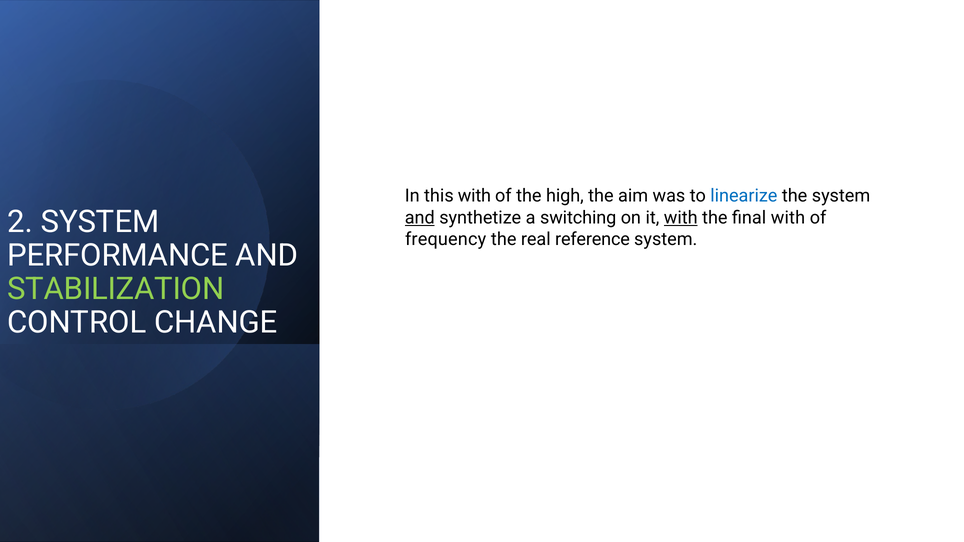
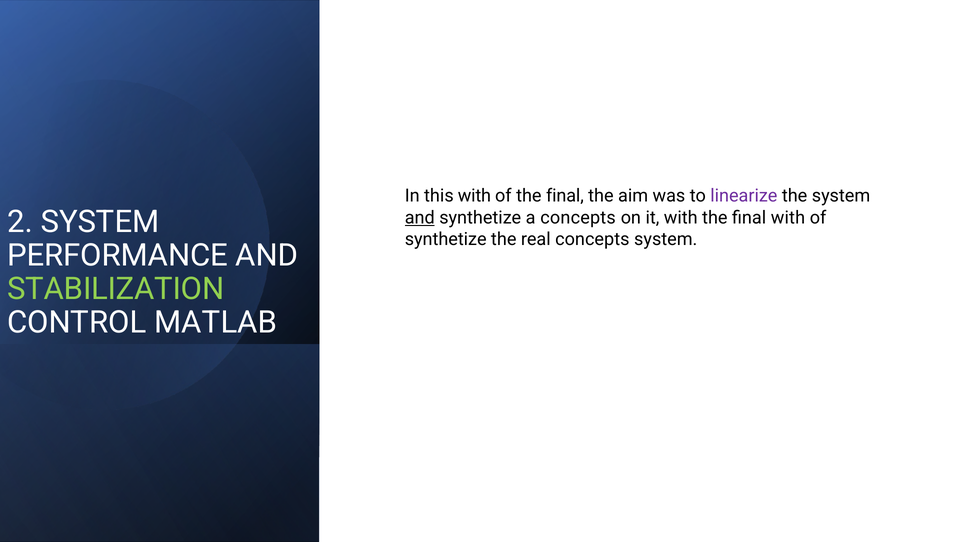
of the high: high -> final (565, 196)
linearize colour: blue -> purple (744, 196)
a switching: switching -> concepts (578, 218)
with underline: present -> none (681, 218)
frequency: frequency -> synthetize (446, 239)
real reference: reference -> concepts (592, 239)
CHANGE: CHANGE -> MATLAB (216, 323)
